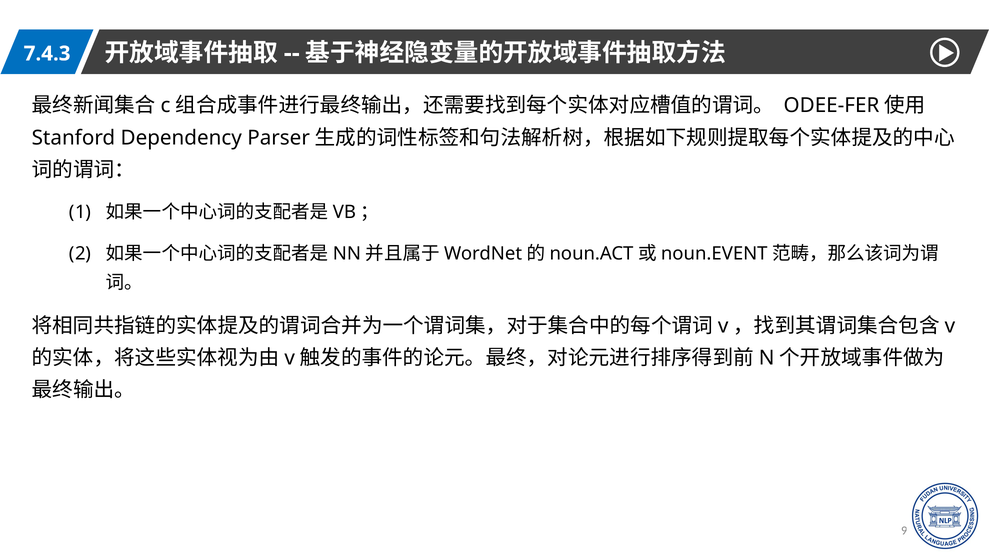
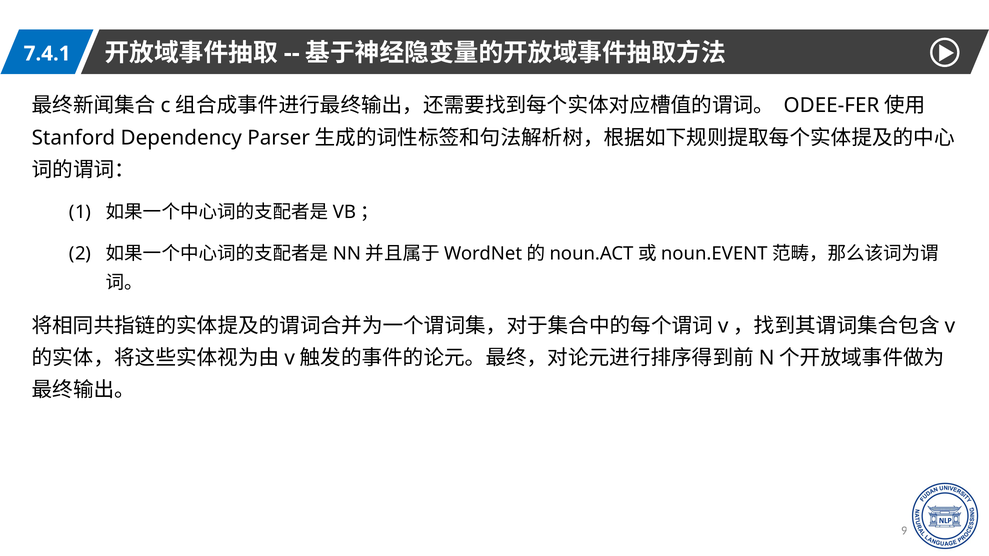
7.4.3: 7.4.3 -> 7.4.1 (47, 54)
